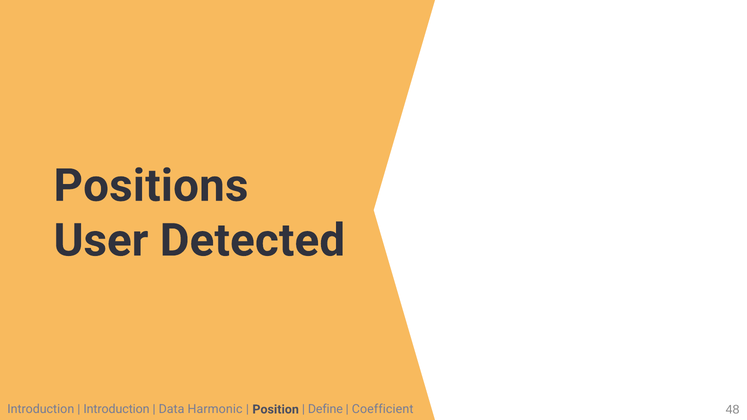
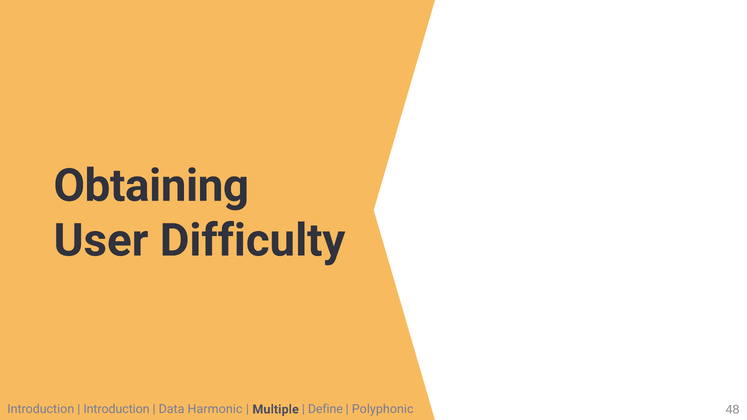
Positions: Positions -> Obtaining (151, 186)
Detected: Detected -> Difficulty (253, 241)
Position: Position -> Multiple (276, 410)
Coefficient: Coefficient -> Polyphonic (383, 410)
